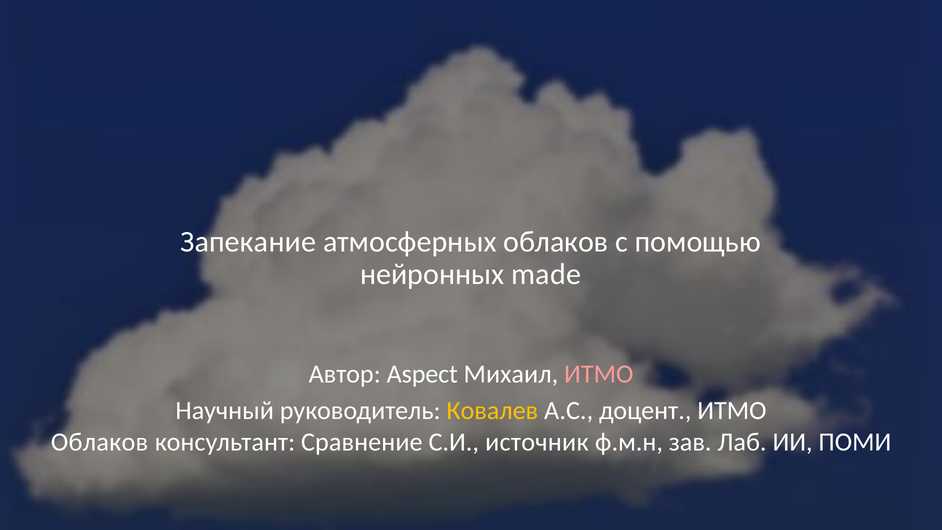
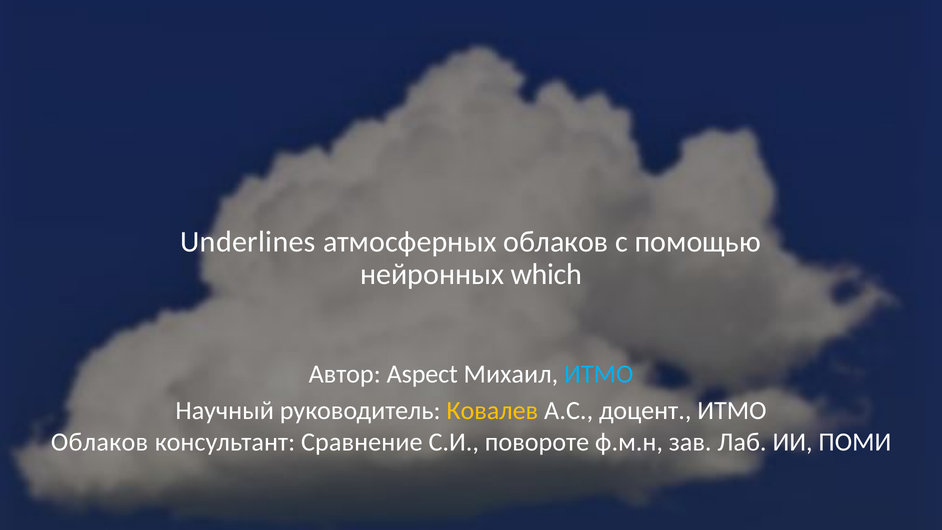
Запекание: Запекание -> Underlines (248, 242)
made: made -> which (546, 274)
ИТМО colour: pink -> light blue (599, 374)
источник: источник -> повороте (537, 442)
